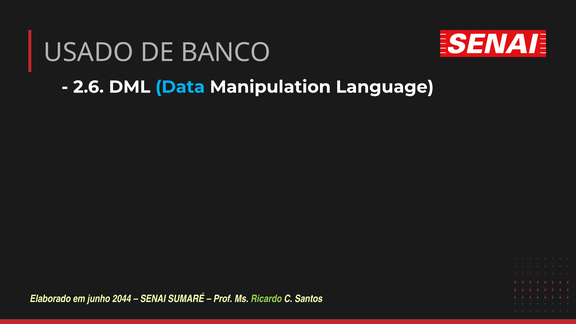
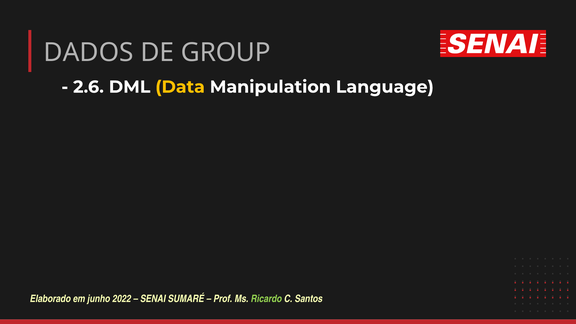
USADO: USADO -> DADOS (89, 52)
BANCO: BANCO -> GROUP (226, 52)
Data colour: light blue -> yellow (180, 87)
2044: 2044 -> 2022 (122, 299)
